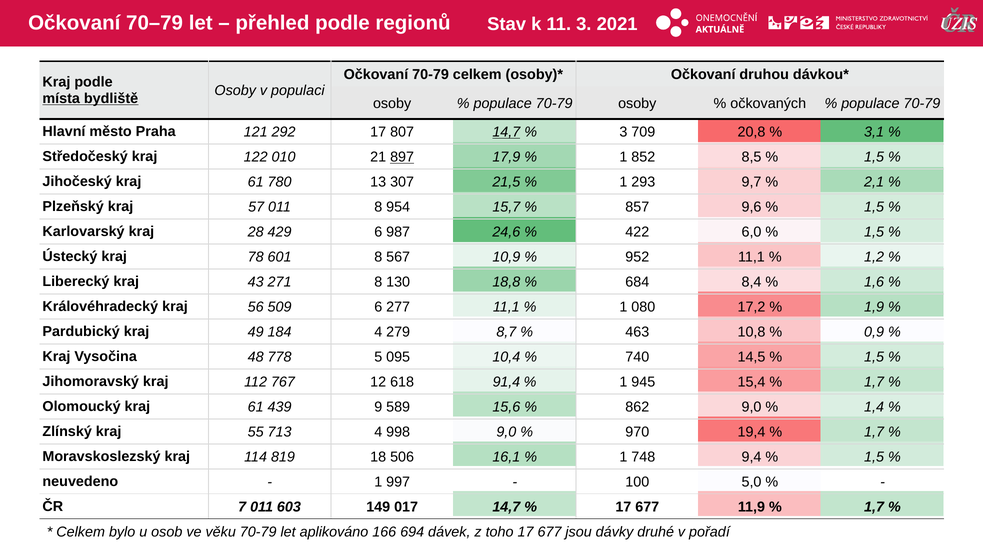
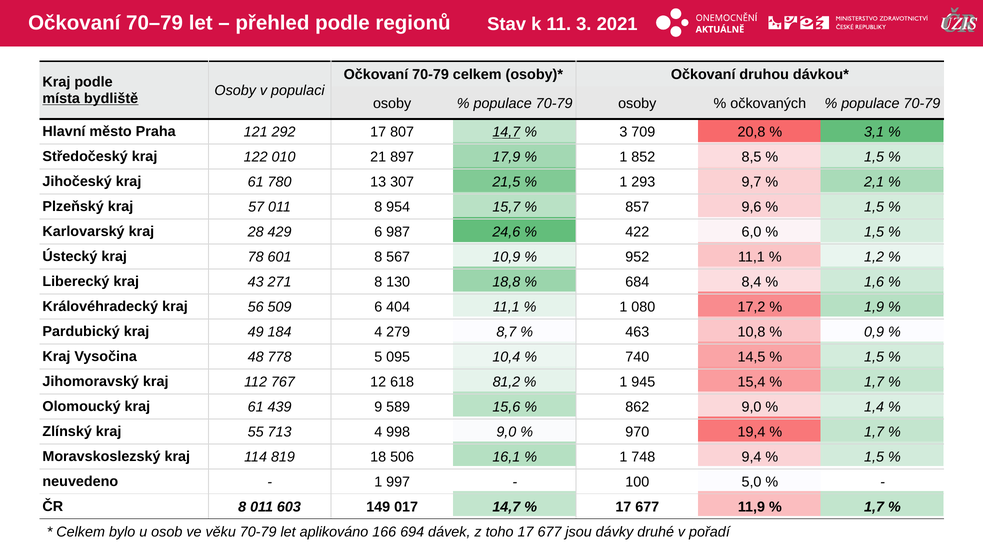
897 underline: present -> none (402, 157)
277: 277 -> 404 (398, 307)
91,4: 91,4 -> 81,2 (506, 382)
ČR 7: 7 -> 8 (242, 507)
